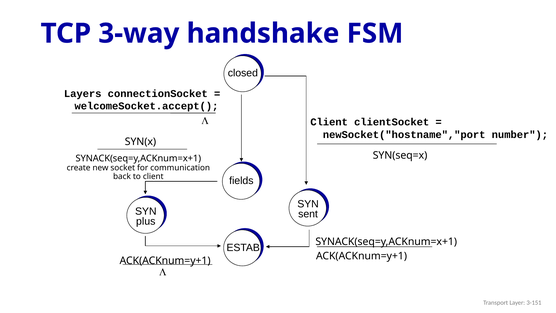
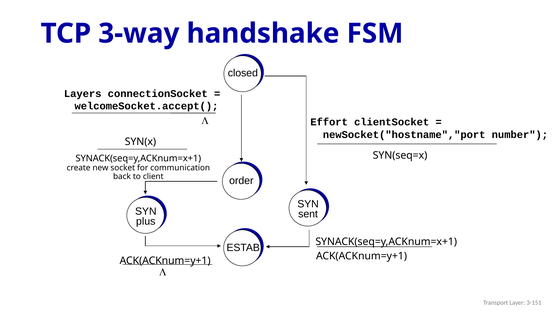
Client: Client -> Effort (329, 122)
fields: fields -> order (241, 181)
